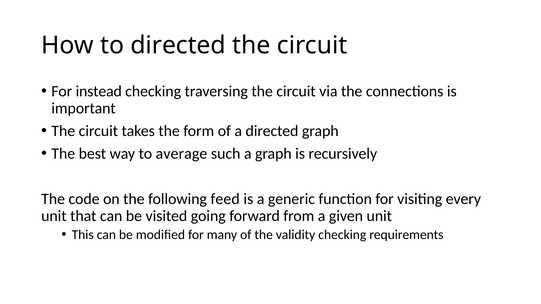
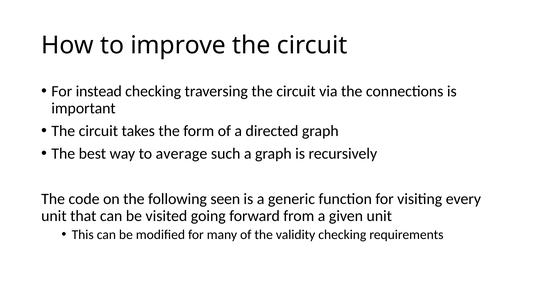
to directed: directed -> improve (178, 45)
feed: feed -> seen (225, 199)
